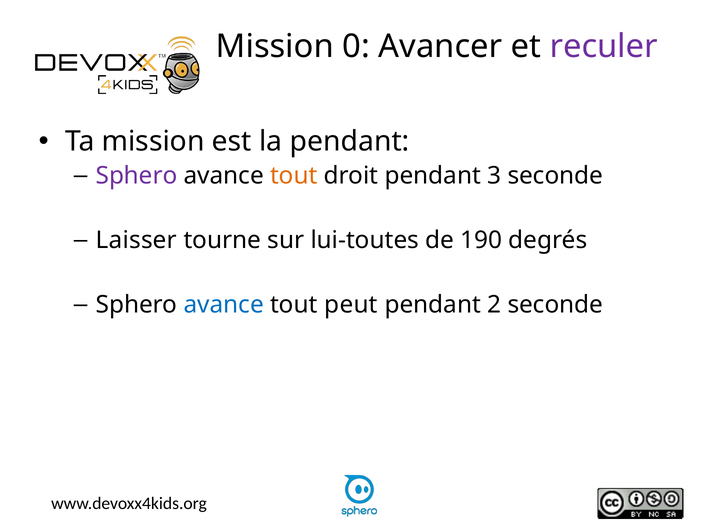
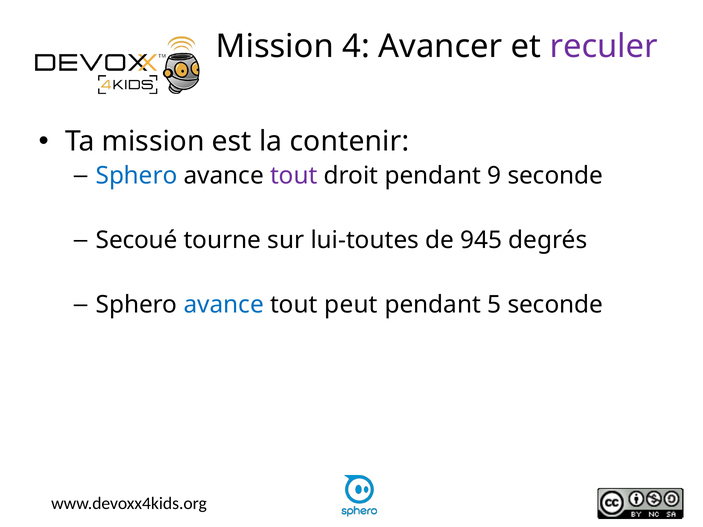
0: 0 -> 4 (356, 47)
la pendant: pendant -> contenir (349, 142)
Sphero colour: purple -> blue (137, 176)
tout colour: orange -> purple (294, 176)
3: 3 -> 9 (494, 176)
Laisser: Laisser -> Secoué (137, 240)
190: 190 -> 945 (481, 240)
2: 2 -> 5 (494, 305)
